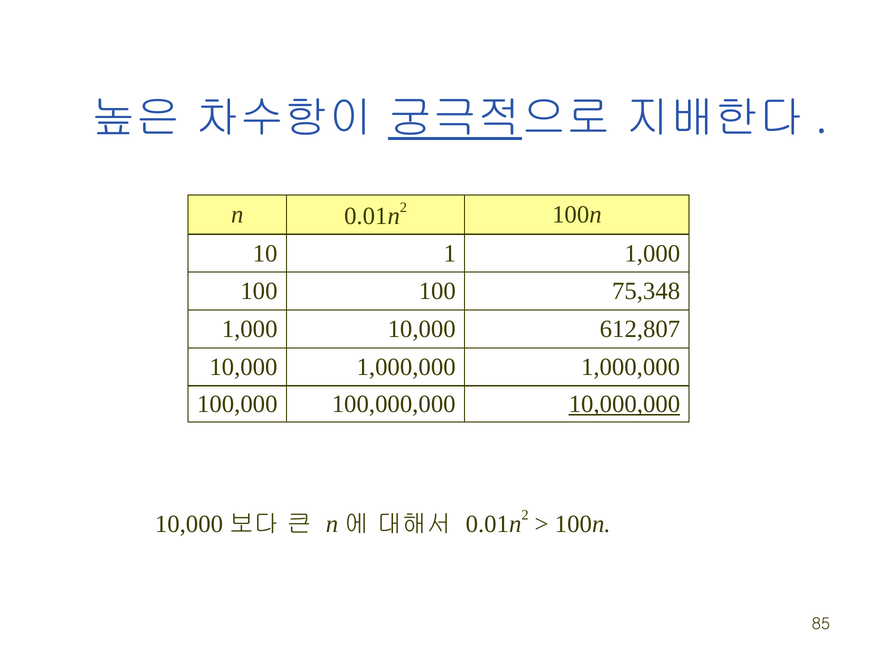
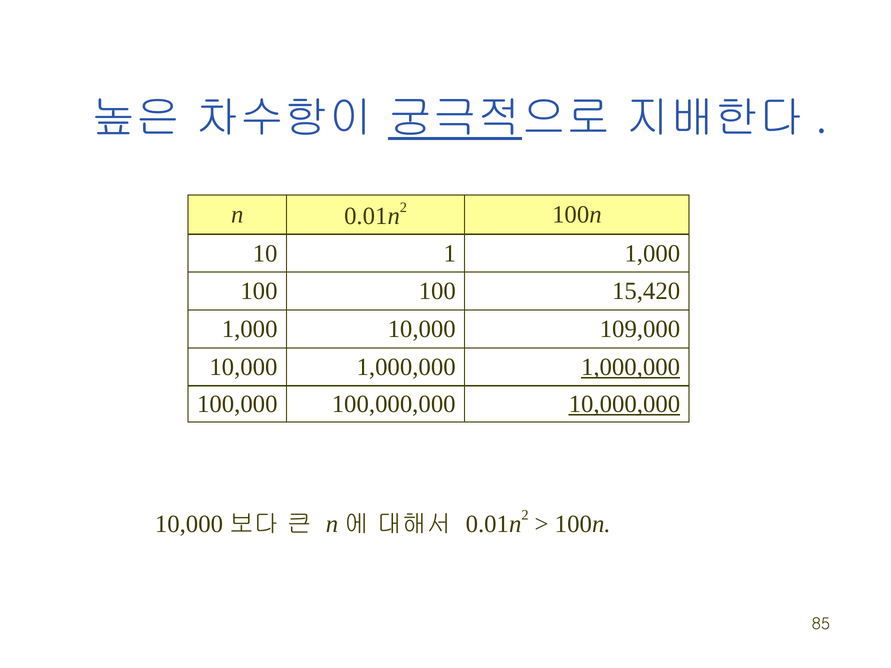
75,348: 75,348 -> 15,420 (646, 291)
612,807: 612,807 -> 109,000 (640, 329)
1,000,000 underline: none -> present (631, 367)
